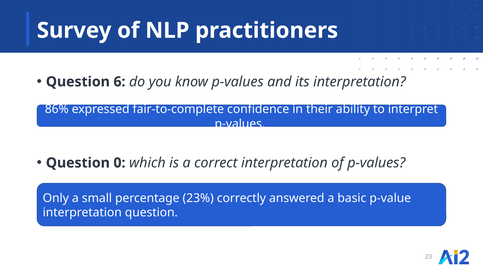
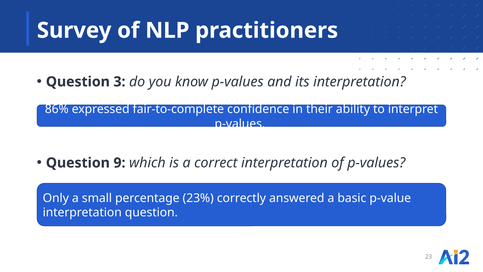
6: 6 -> 3 (119, 82)
0: 0 -> 9 (119, 163)
